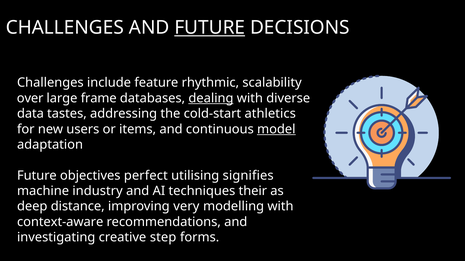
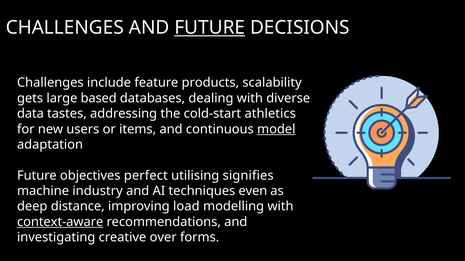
rhythmic: rhythmic -> products (210, 83)
over: over -> gets (30, 98)
frame: frame -> based (99, 98)
dealing underline: present -> none (211, 98)
their: their -> even (253, 191)
very: very -> load (186, 207)
context-aware underline: none -> present (60, 222)
step: step -> over (163, 238)
